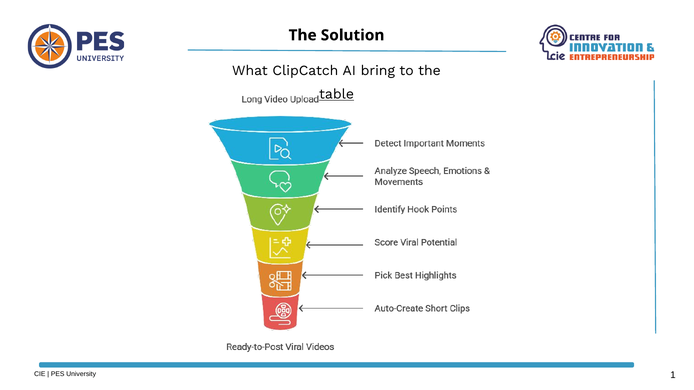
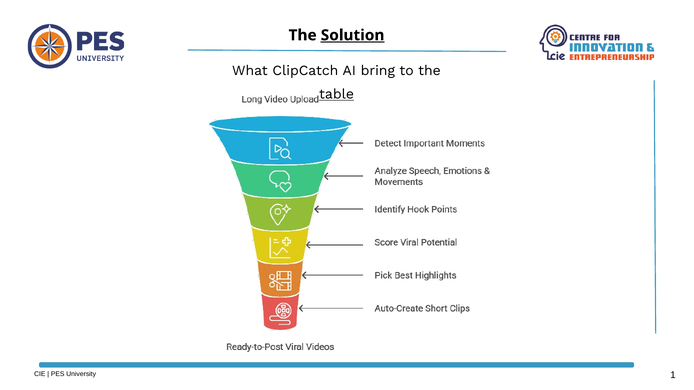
Solution underline: none -> present (353, 35)
